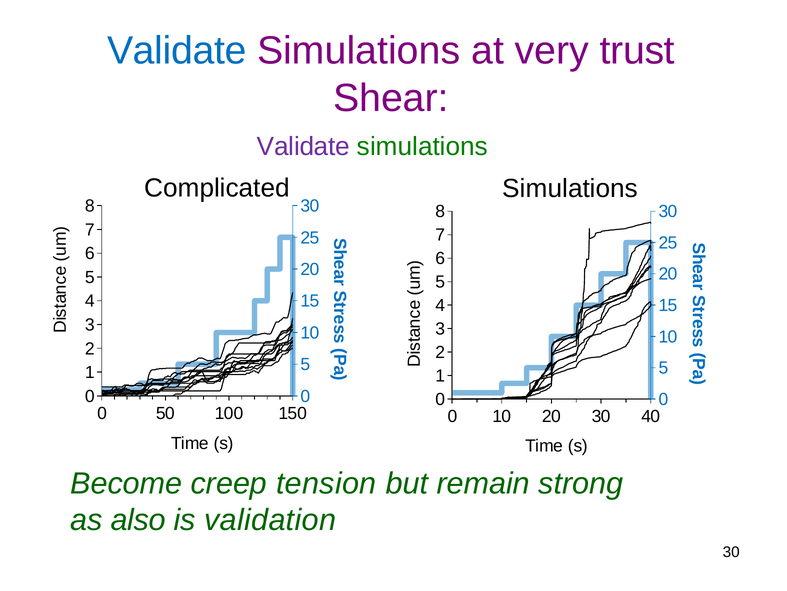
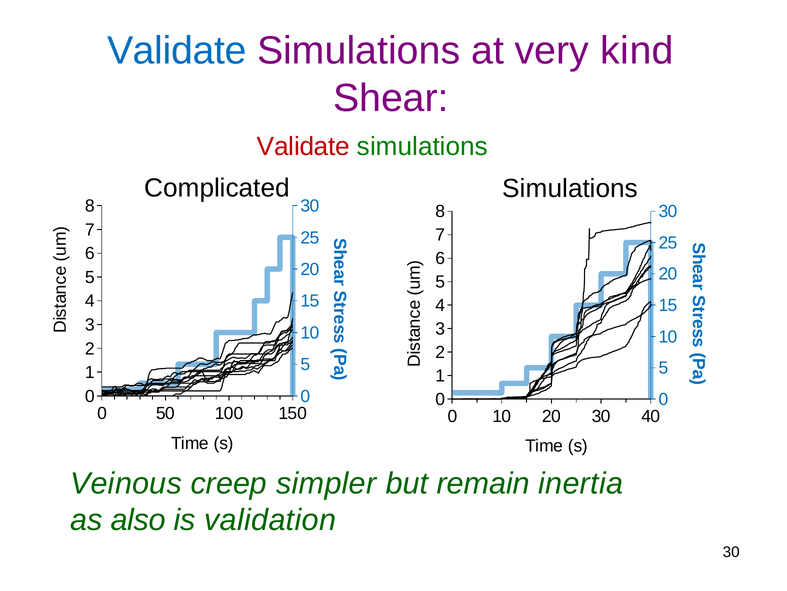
trust: trust -> kind (637, 51)
Validate colour: purple -> red (303, 146)
Become: Become -> Veinous (126, 483)
tension: tension -> simpler (326, 483)
strong: strong -> inertia (581, 483)
